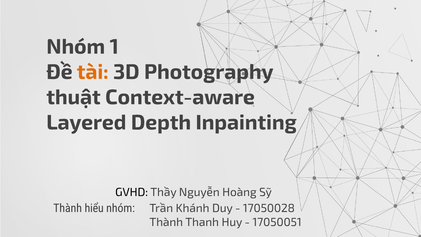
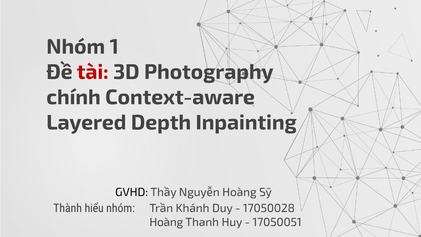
tài colour: orange -> red (93, 72)
thuật: thuật -> chính (73, 97)
Thành: Thành -> Hoàng (166, 222)
